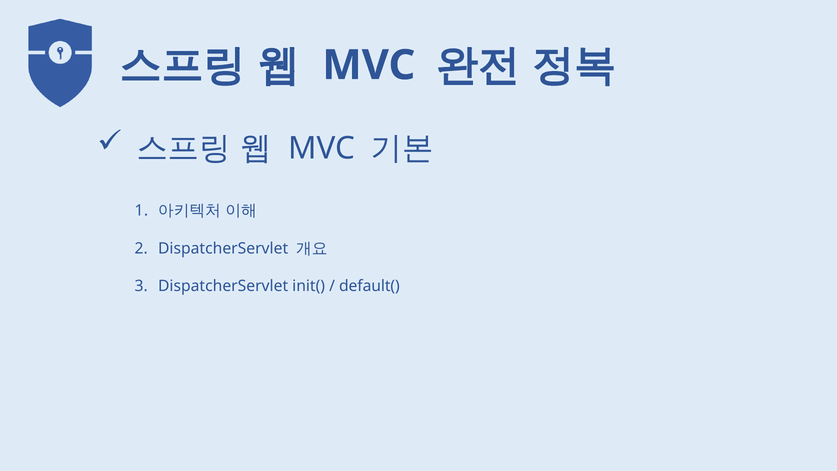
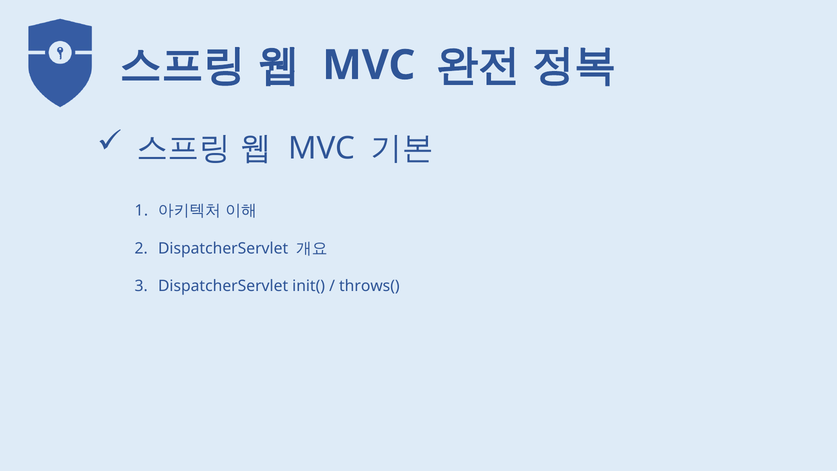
default(: default( -> throws( (369, 286)
